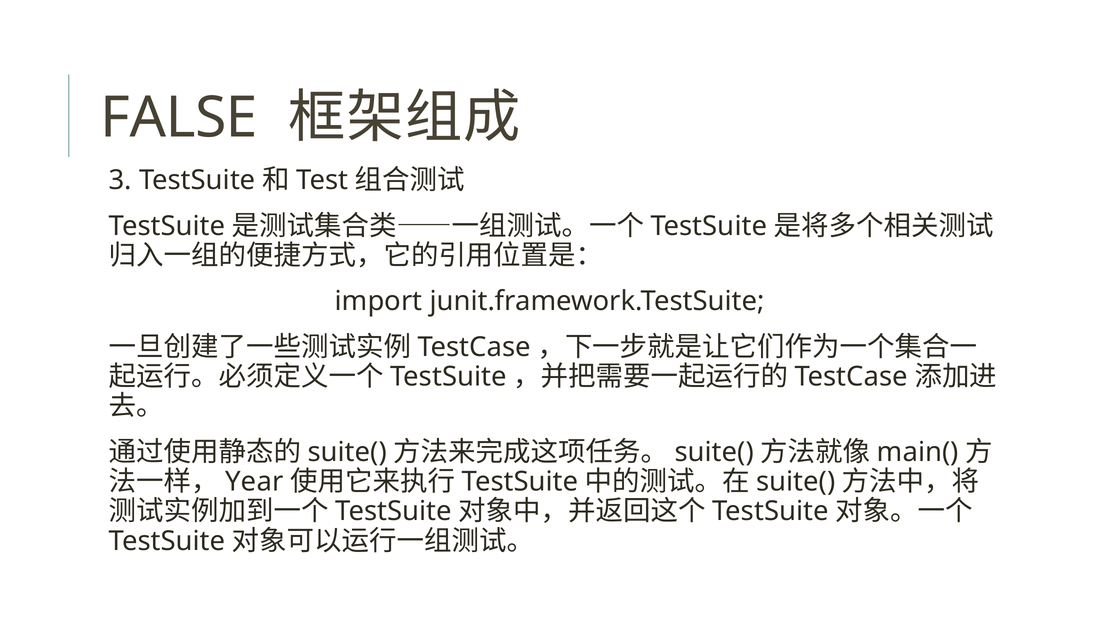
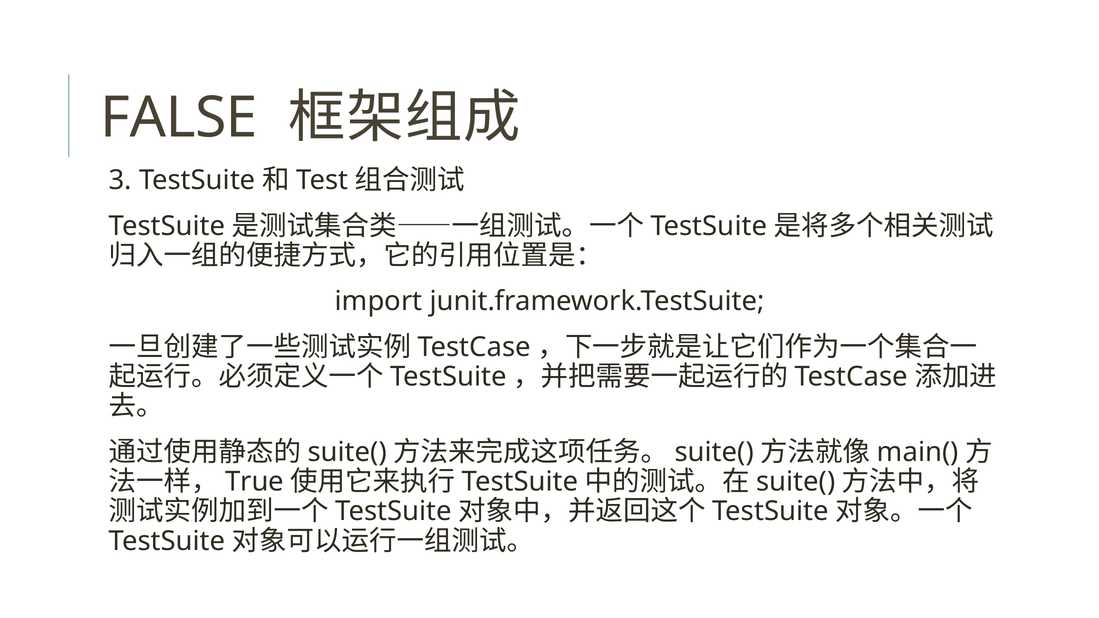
Year: Year -> True (255, 482)
